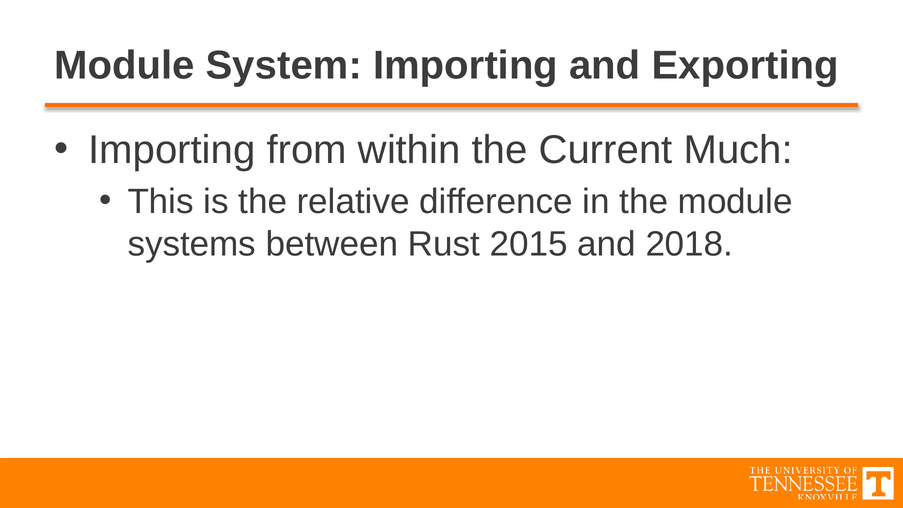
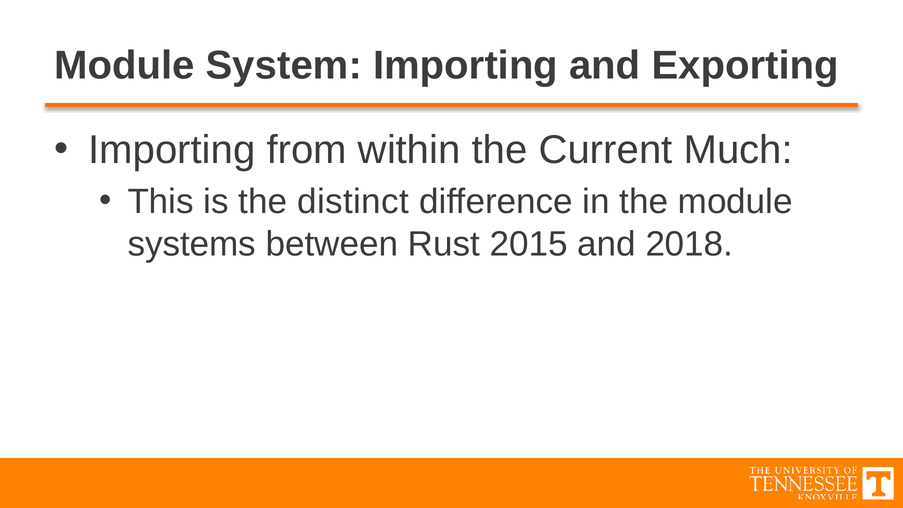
relative: relative -> distinct (353, 202)
